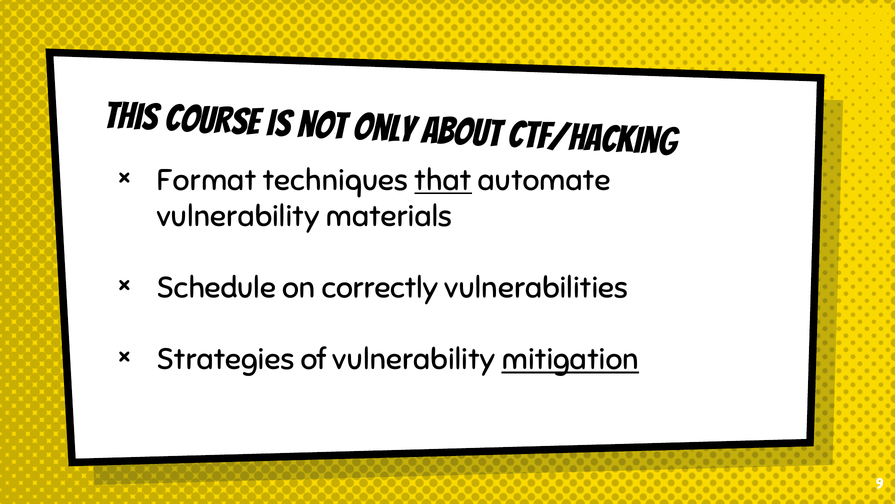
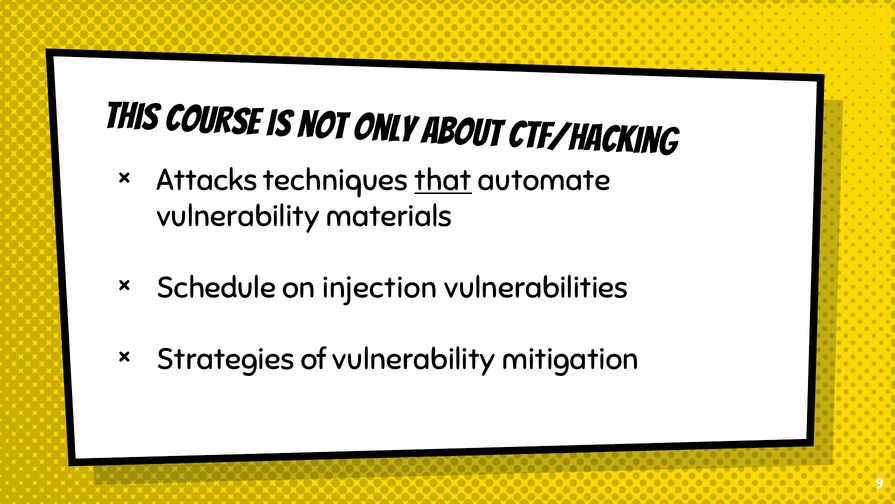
Format: Format -> Attacks (207, 180)
correctly: correctly -> injection (380, 288)
mitigation underline: present -> none (570, 359)
